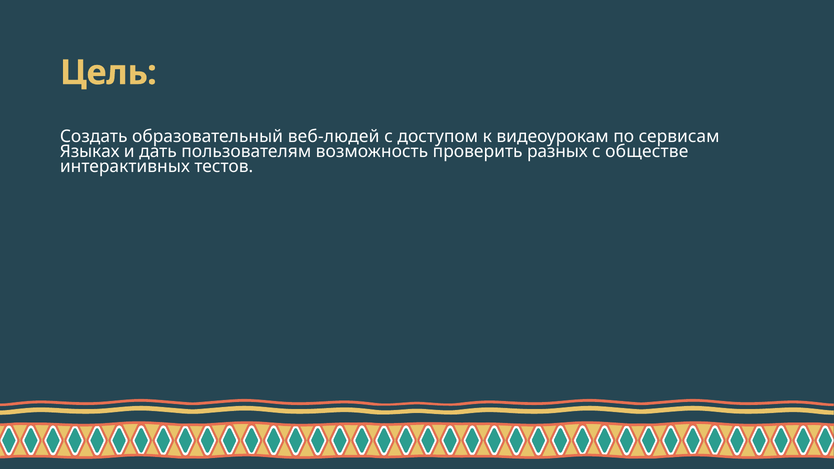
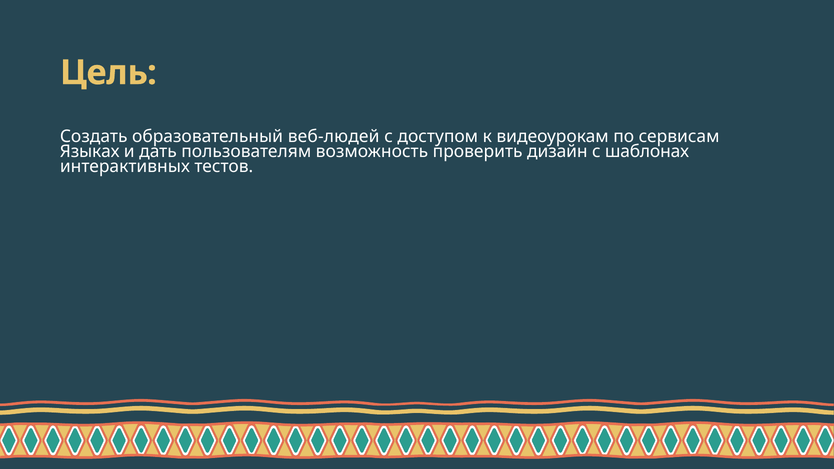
разных: разных -> дизайн (557, 152)
обществе: обществе -> шаблонах (647, 152)
